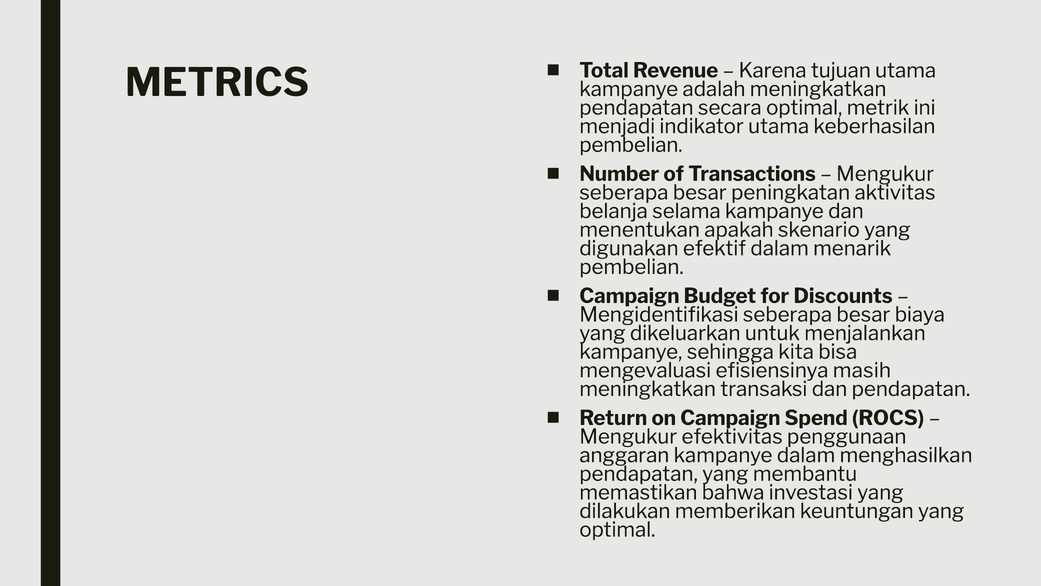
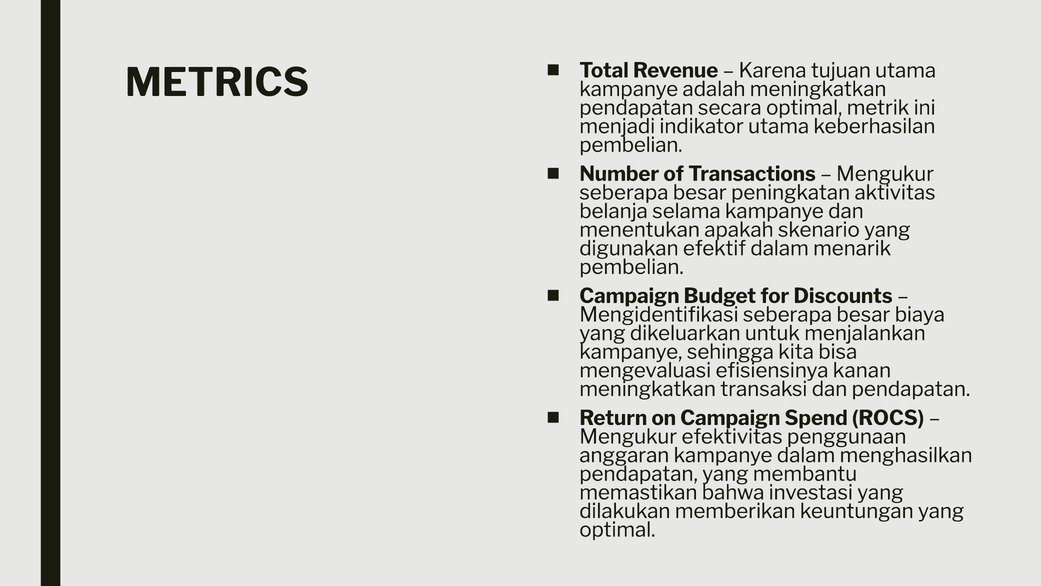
masih: masih -> kanan (862, 370)
